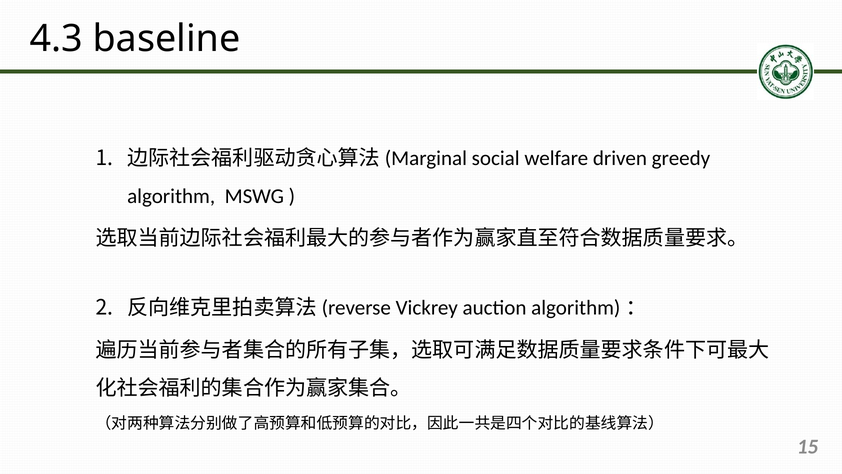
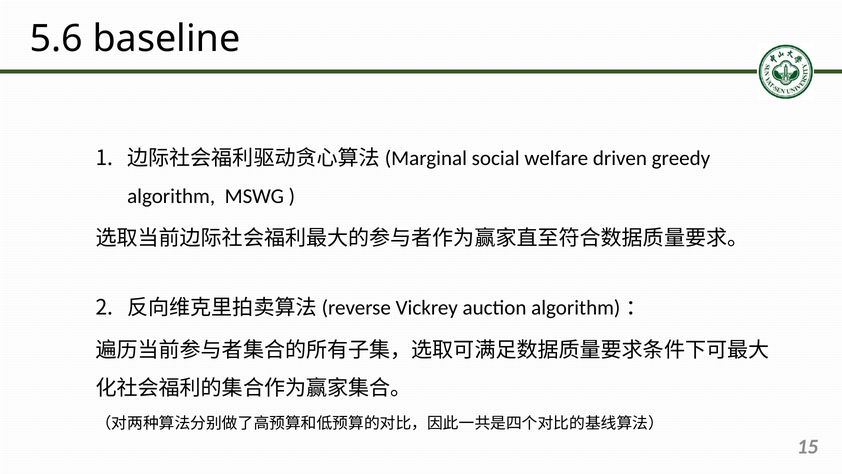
4.3: 4.3 -> 5.6 (56, 39)
